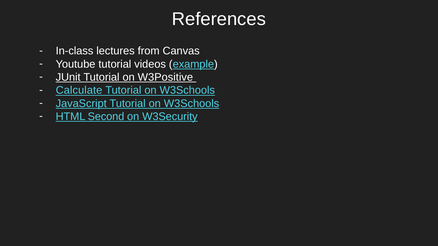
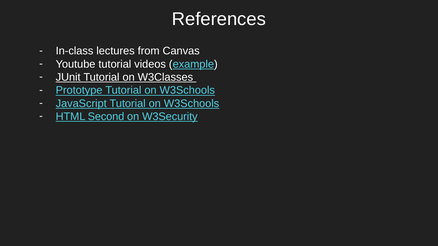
W3Positive: W3Positive -> W3Classes (165, 77)
Calculate: Calculate -> Prototype (79, 91)
